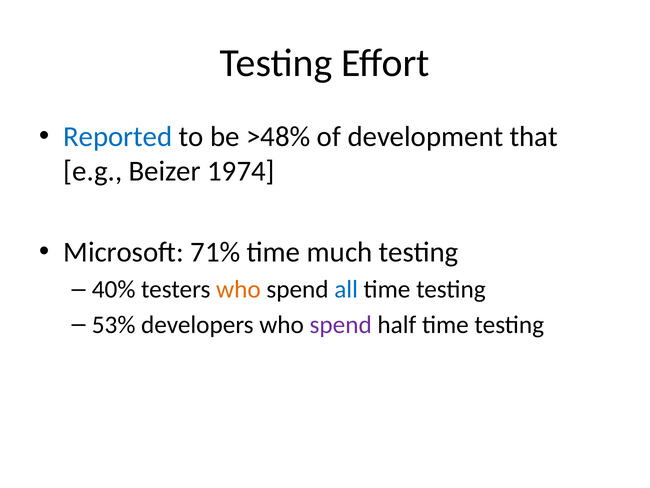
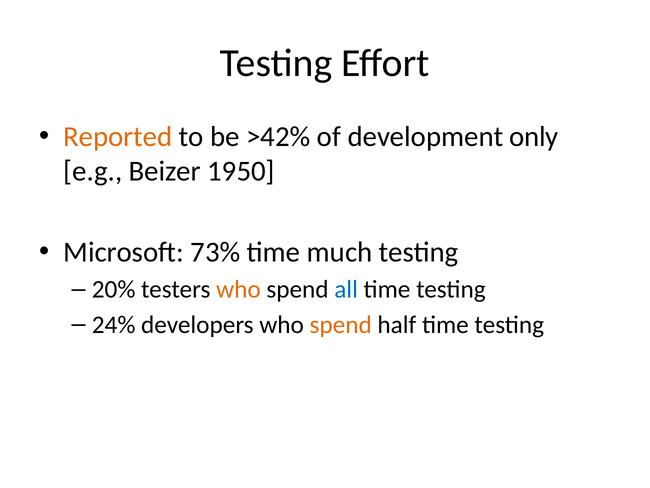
Reported colour: blue -> orange (118, 136)
>48%: >48% -> >42% (278, 136)
that: that -> only (534, 136)
1974: 1974 -> 1950 (241, 171)
71%: 71% -> 73% (215, 252)
40%: 40% -> 20% (114, 289)
53%: 53% -> 24% (114, 325)
spend colour: purple -> orange (341, 325)
